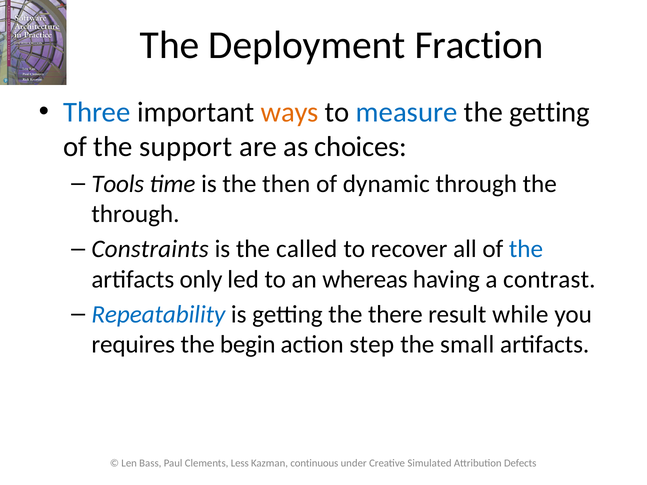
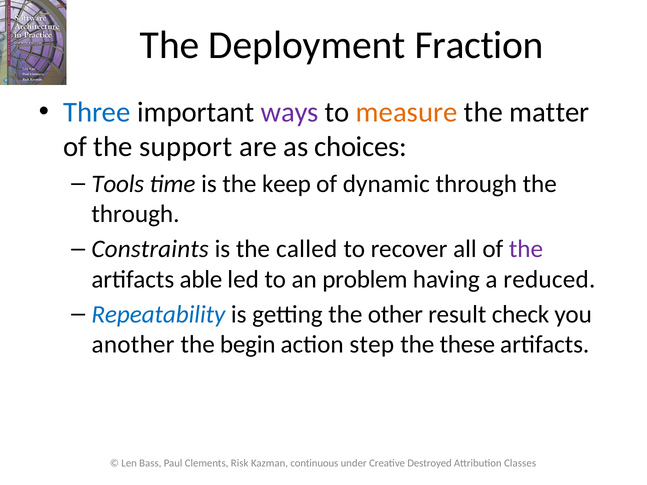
ways colour: orange -> purple (290, 112)
measure colour: blue -> orange (407, 112)
the getting: getting -> matter (549, 112)
then: then -> keep (286, 184)
the colour: blue -> purple (526, 249)
only: only -> able (201, 279)
whereas: whereas -> problem (365, 279)
contrast: contrast -> reduced (549, 279)
there: there -> other (395, 315)
while: while -> check (521, 315)
requires: requires -> another (133, 345)
small: small -> these (467, 345)
Less: Less -> Risk (240, 463)
Simulated: Simulated -> Destroyed (430, 463)
Defects: Defects -> Classes (520, 463)
